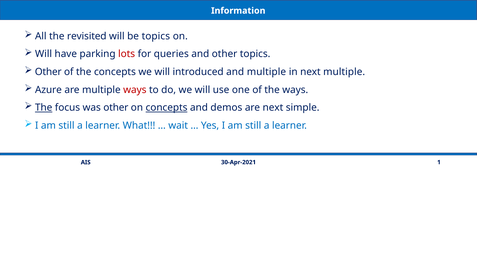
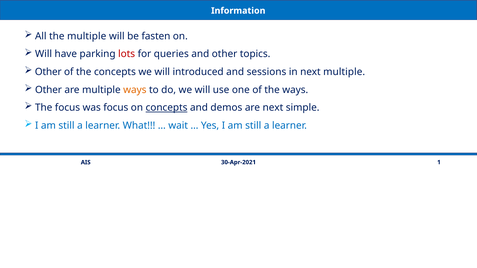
the revisited: revisited -> multiple (87, 36)
be topics: topics -> fasten (156, 36)
and multiple: multiple -> sessions (266, 72)
Azure: Azure -> Other (48, 90)
ways colour: red -> orange (135, 90)
The underline: present -> none (44, 108)
was other: other -> focus (116, 108)
